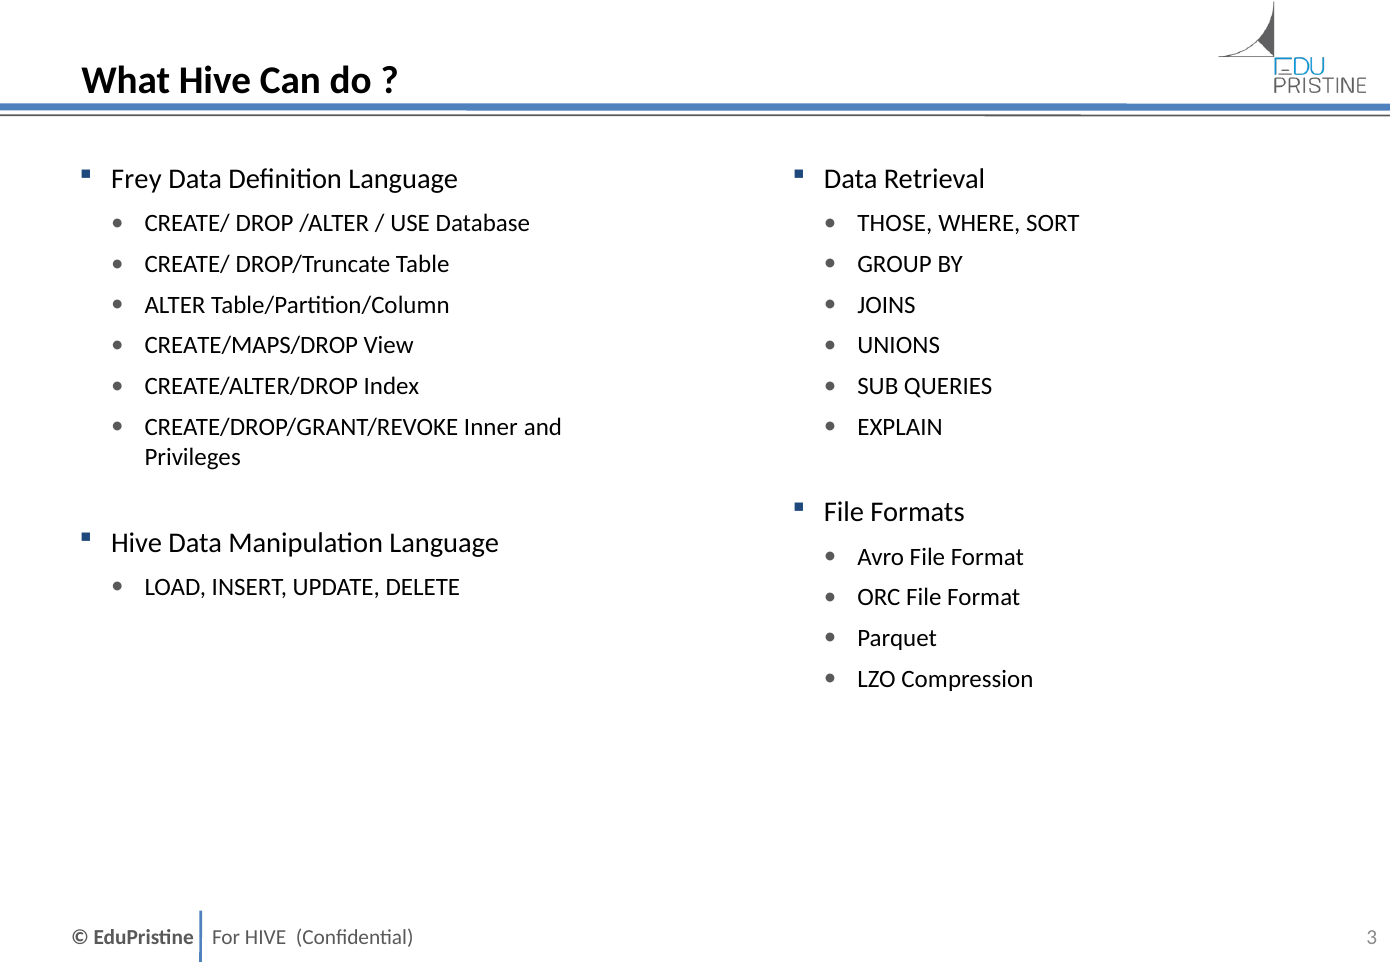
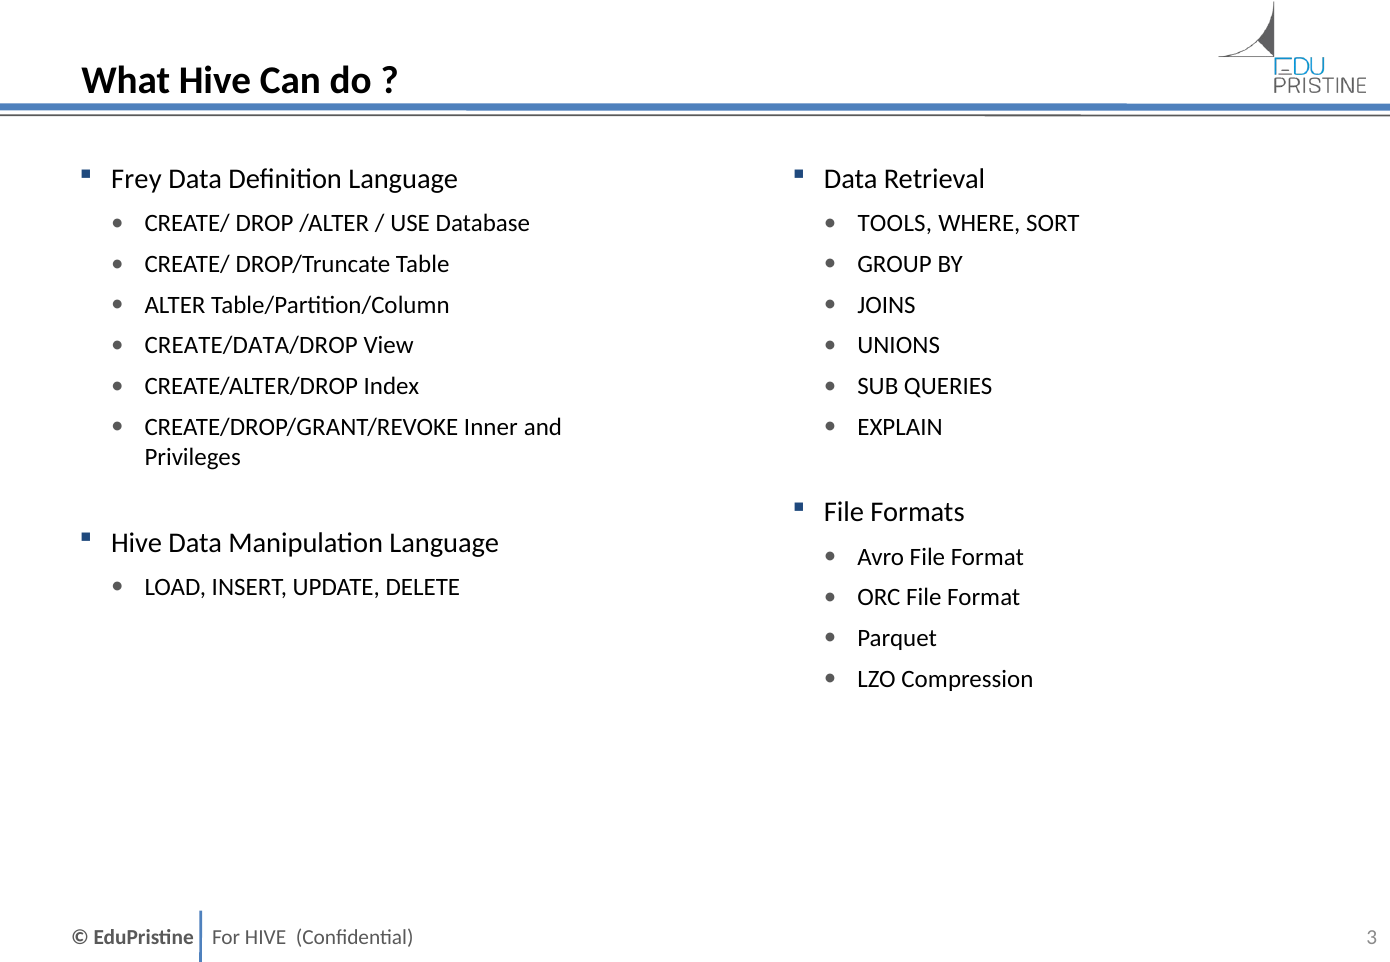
THOSE: THOSE -> TOOLS (895, 224)
CREATE/MAPS/DROP: CREATE/MAPS/DROP -> CREATE/DATA/DROP (251, 346)
